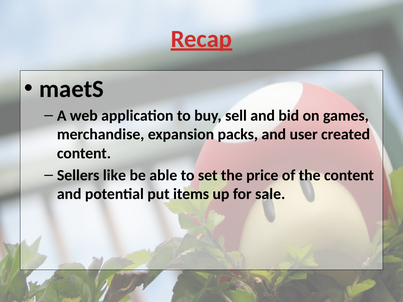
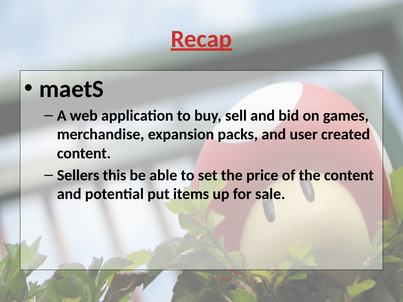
like: like -> this (115, 175)
